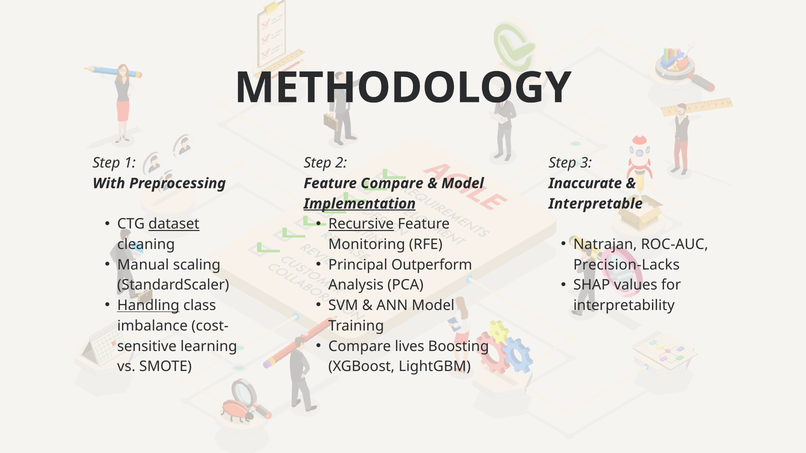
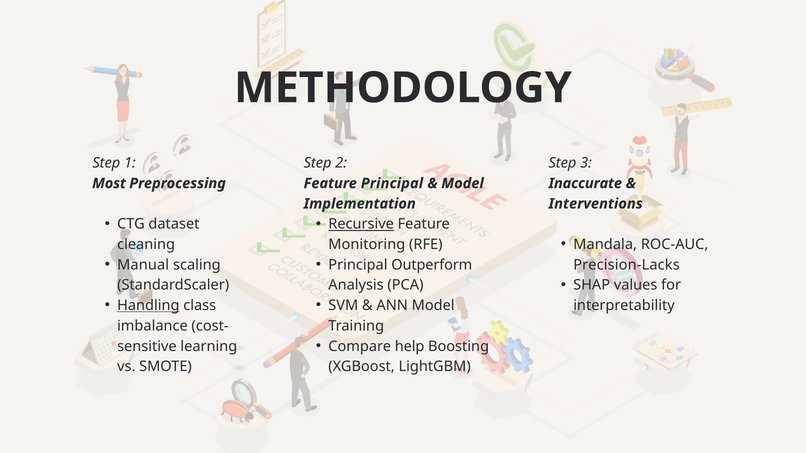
With: With -> Most (109, 184)
Feature Compare: Compare -> Principal (392, 184)
Implementation underline: present -> none (360, 204)
Interpretable: Interpretable -> Interventions (596, 204)
dataset underline: present -> none (174, 224)
Natrajan: Natrajan -> Mandala (605, 245)
lives: lives -> help (410, 346)
